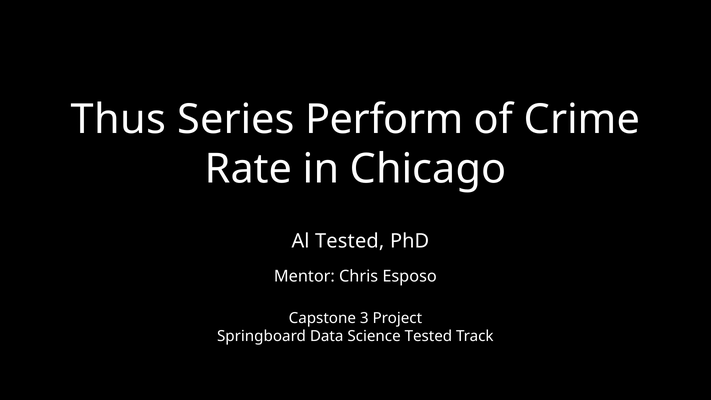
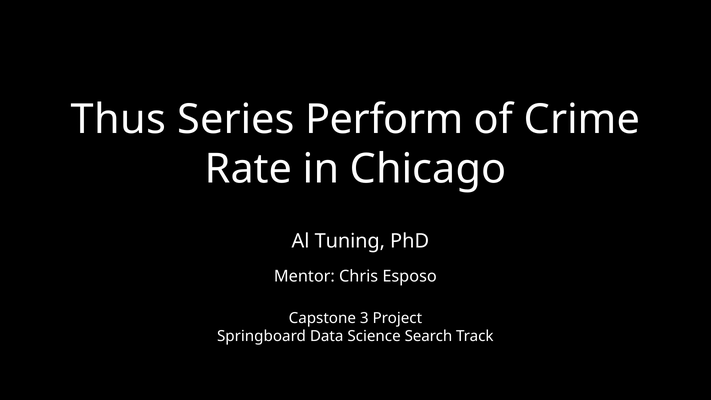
Al Tested: Tested -> Tuning (350, 241)
Science Tested: Tested -> Search (428, 336)
